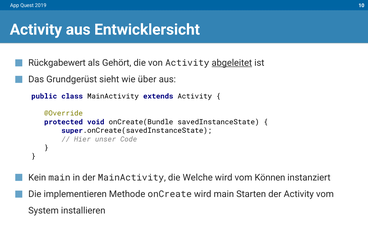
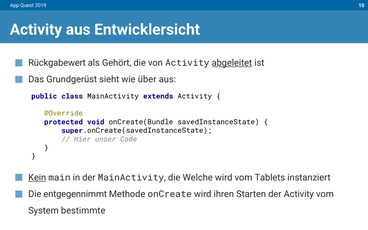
Kein underline: none -> present (37, 177)
Können: Können -> Tablets (270, 177)
implementieren: implementieren -> entgegennimmt (75, 194)
wird main: main -> ihren (224, 194)
installieren: installieren -> bestimmte (83, 211)
